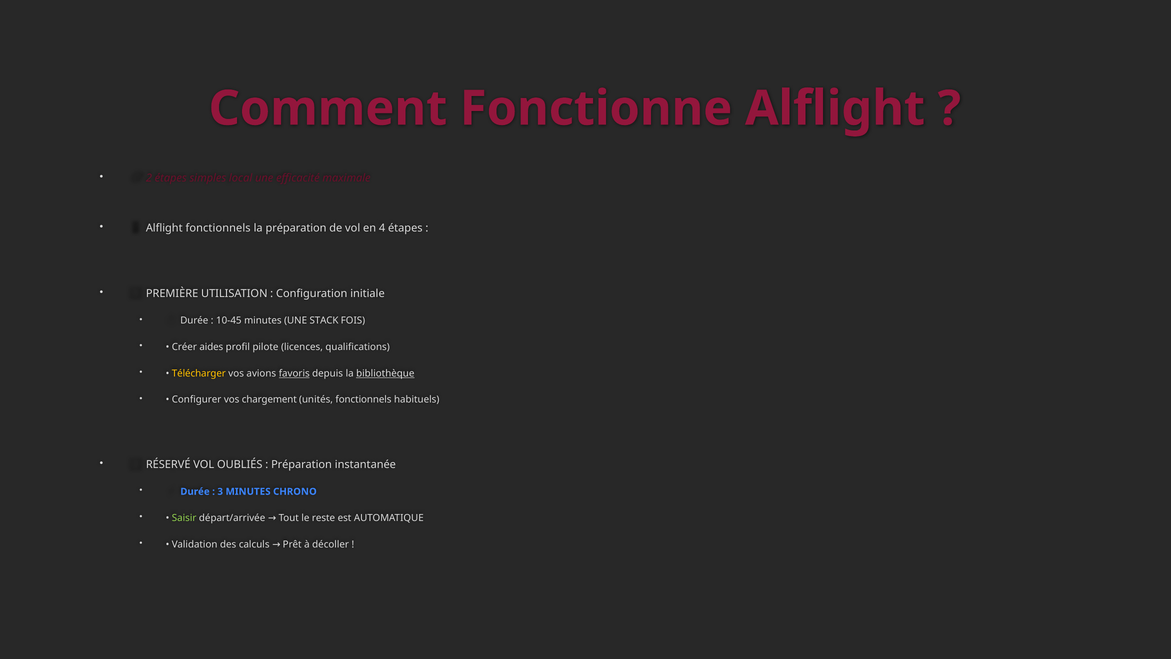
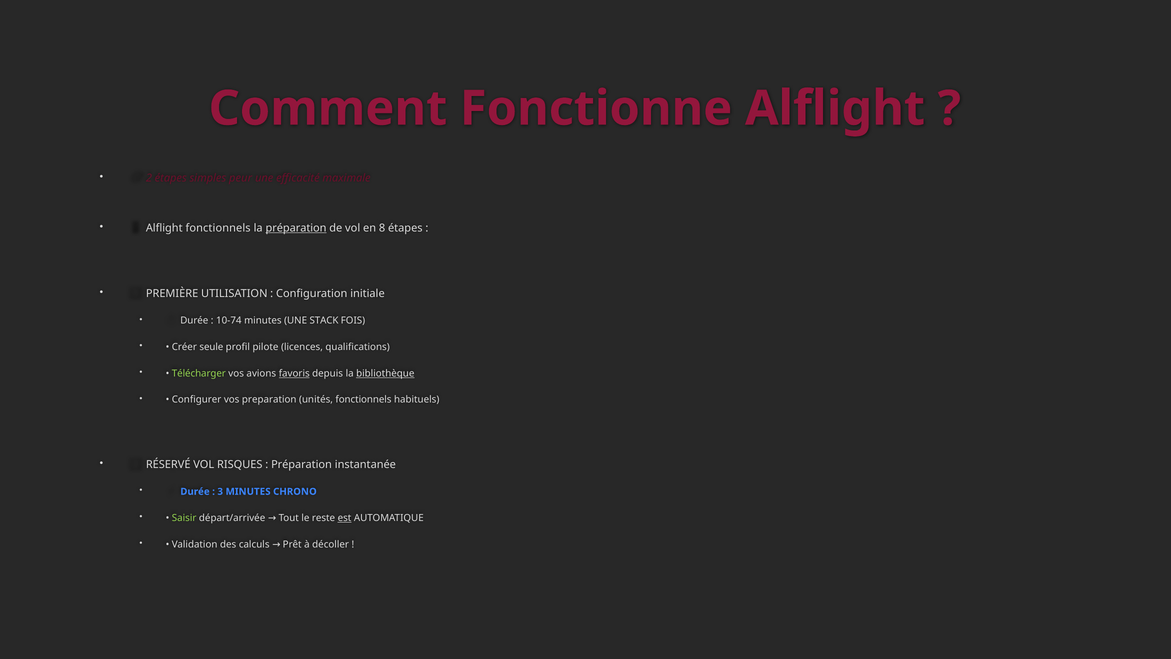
local: local -> peur (241, 178)
préparation underline: none -> present (296, 228)
4: 4 -> 8 (382, 228)
10-45: 10-45 -> 10-74 (229, 320)
aides: aides -> seule (211, 347)
Télécharger colour: yellow -> light green (199, 373)
chargement: chargement -> preparation (269, 400)
OUBLIÉS: OUBLIÉS -> RISQUES (240, 464)
est underline: none -> present (344, 518)
